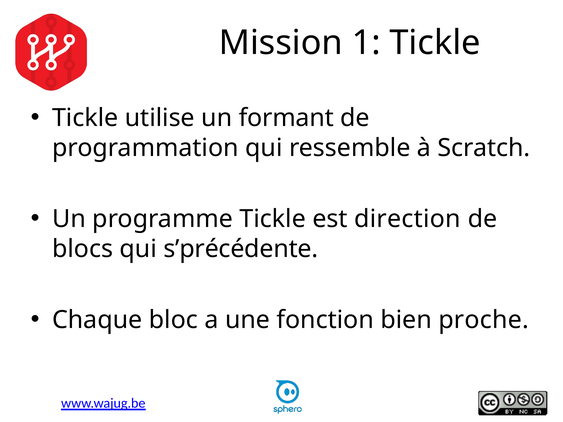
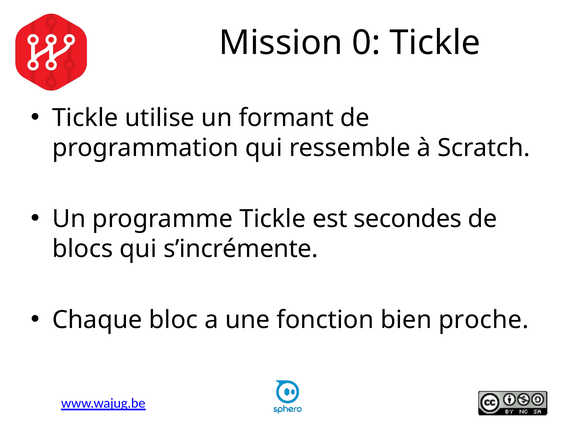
1: 1 -> 0 (366, 43)
direction: direction -> secondes (408, 219)
s’précédente: s’précédente -> s’incrémente (241, 249)
